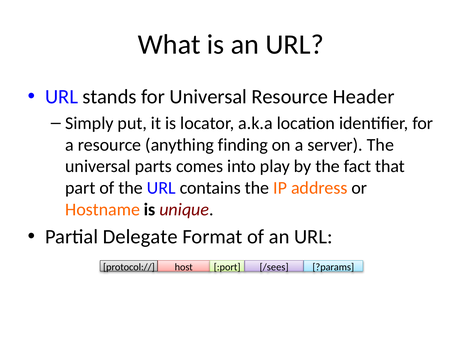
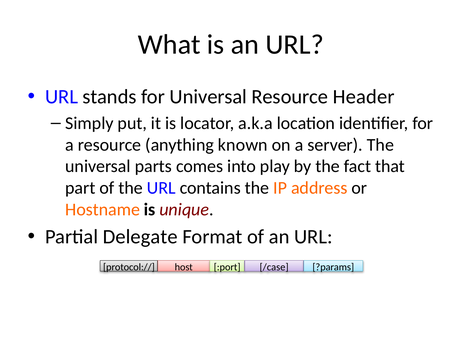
finding: finding -> known (243, 145)
/sees: /sees -> /case (274, 268)
